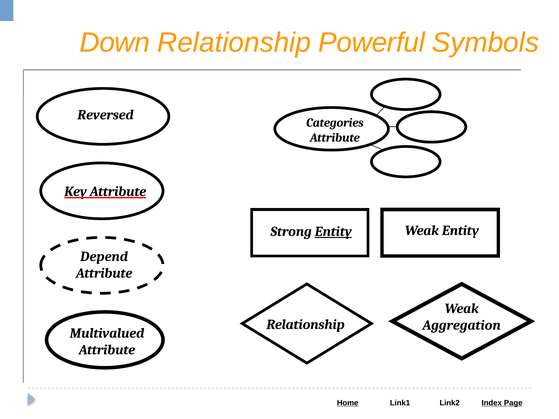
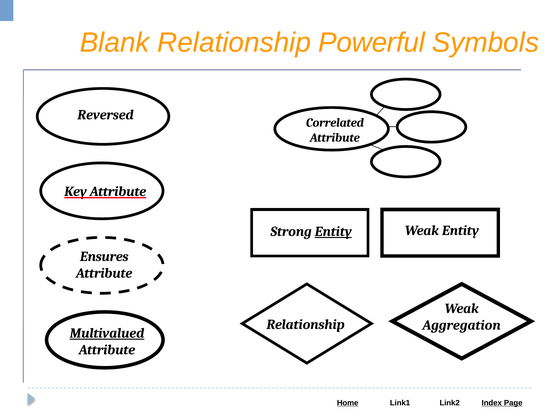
Down: Down -> Blank (115, 42)
Categories: Categories -> Correlated (335, 123)
Depend: Depend -> Ensures (104, 257)
Multivalued underline: none -> present (107, 333)
